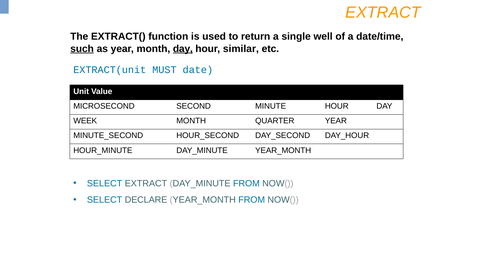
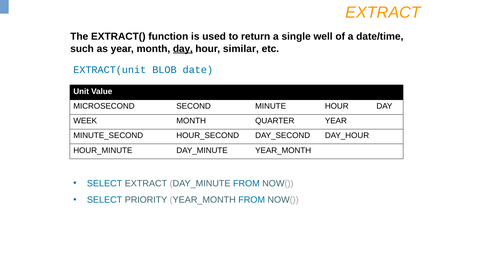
such underline: present -> none (82, 49)
MUST: MUST -> BLOB (164, 70)
DECLARE: DECLARE -> PRIORITY (146, 200)
